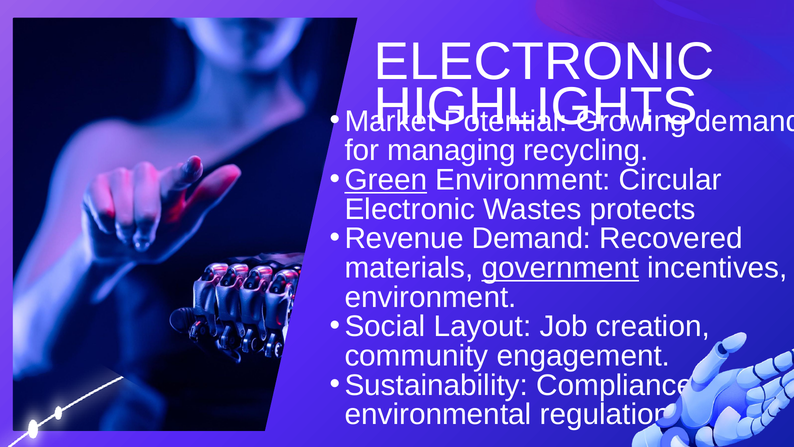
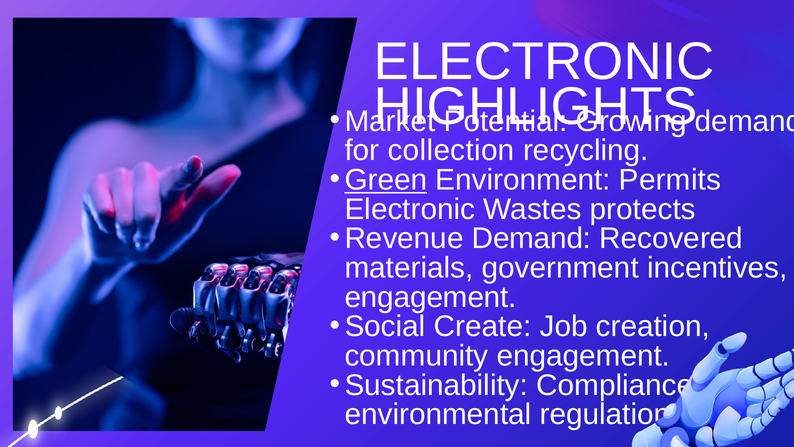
managing: managing -> collection (451, 150)
Circular: Circular -> Permits (670, 180)
government underline: present -> none (560, 268)
environment: environment -> engagement (431, 297)
Layout: Layout -> Create (483, 326)
